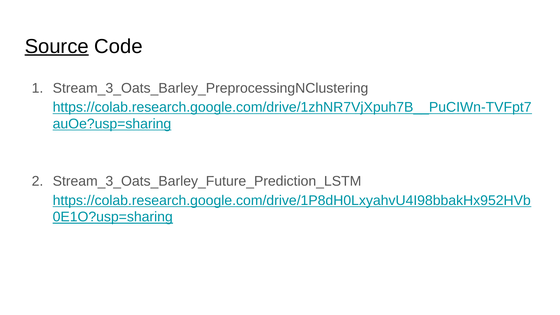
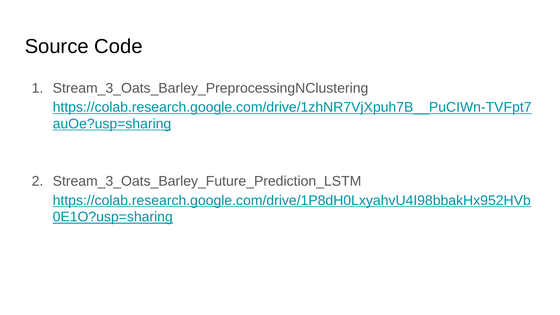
Source underline: present -> none (57, 46)
